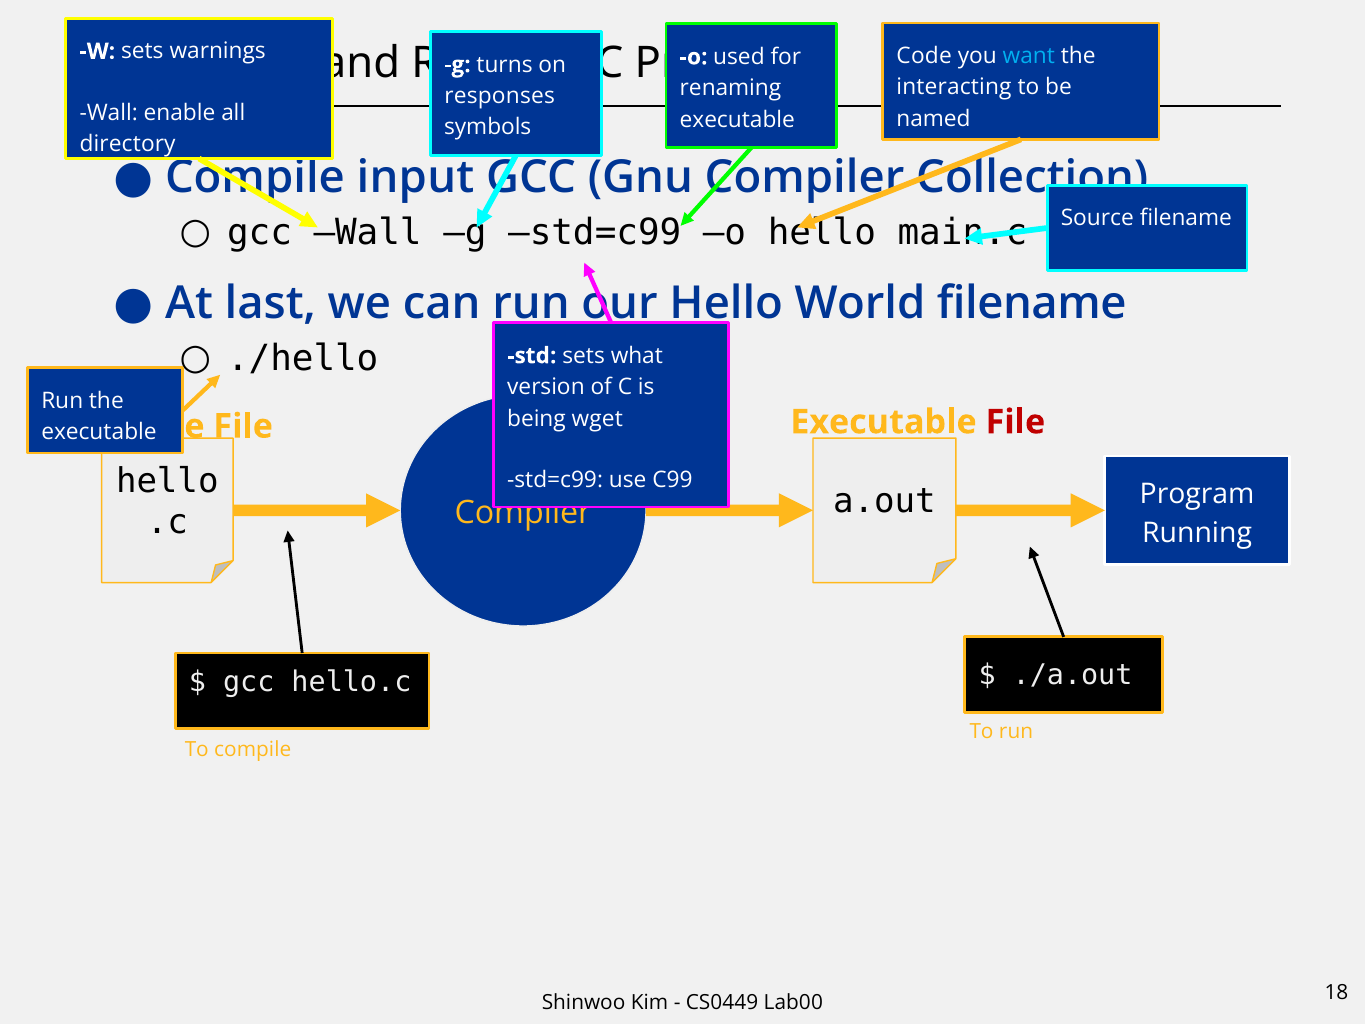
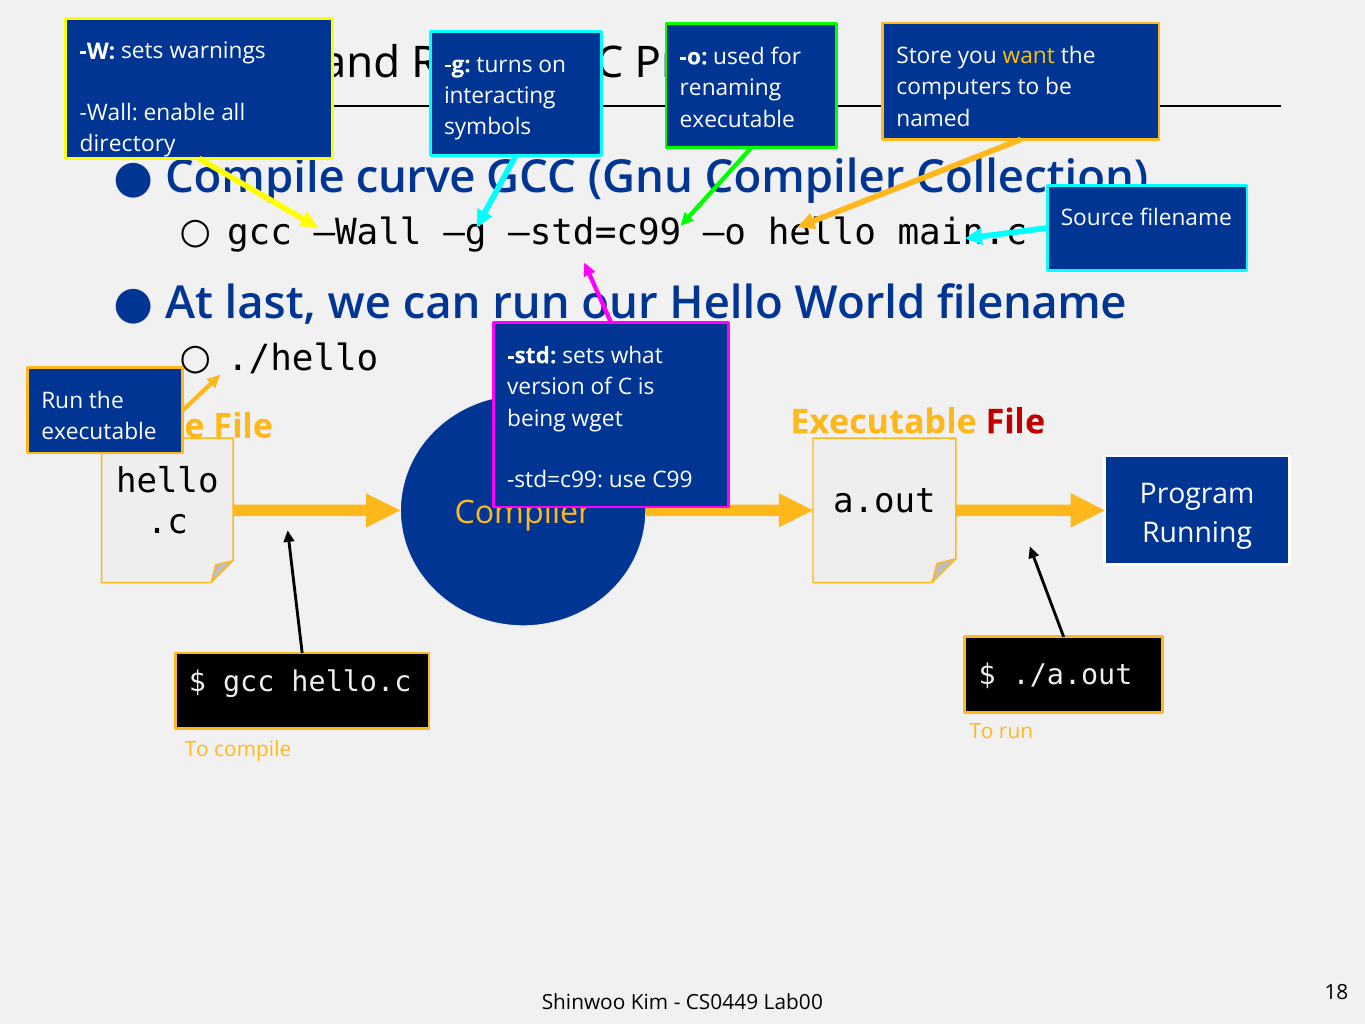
Code: Code -> Store (924, 56)
want colour: light blue -> yellow (1029, 56)
interacting: interacting -> computers (954, 87)
responses: responses -> interacting (500, 96)
input: input -> curve (416, 177)
